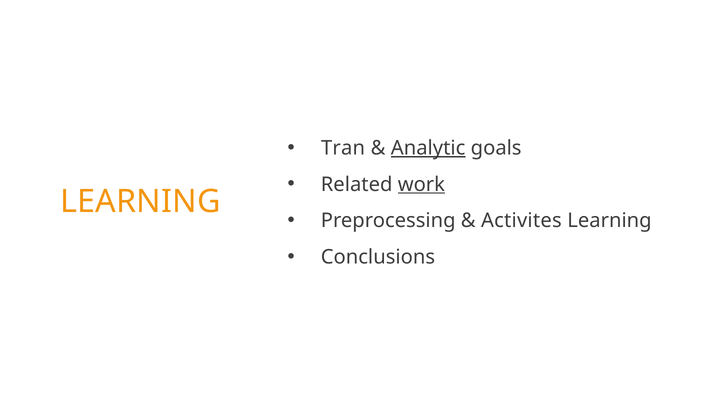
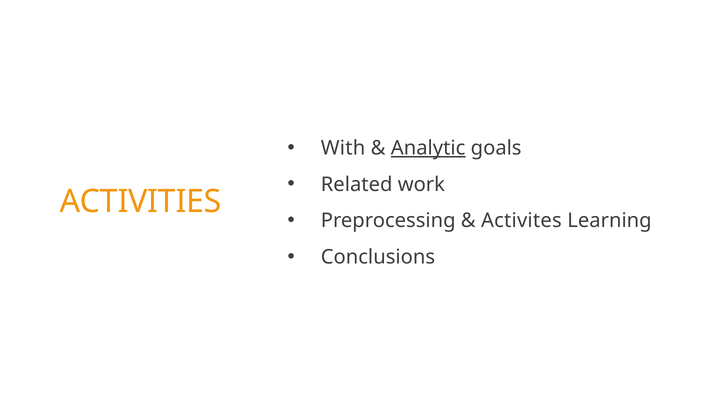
Tran: Tran -> With (343, 148)
work underline: present -> none (421, 184)
LEARNING: LEARNING -> ACTIVITIES (141, 202)
